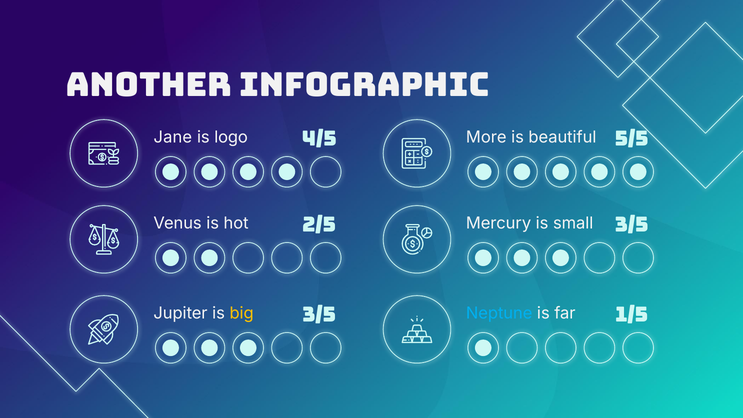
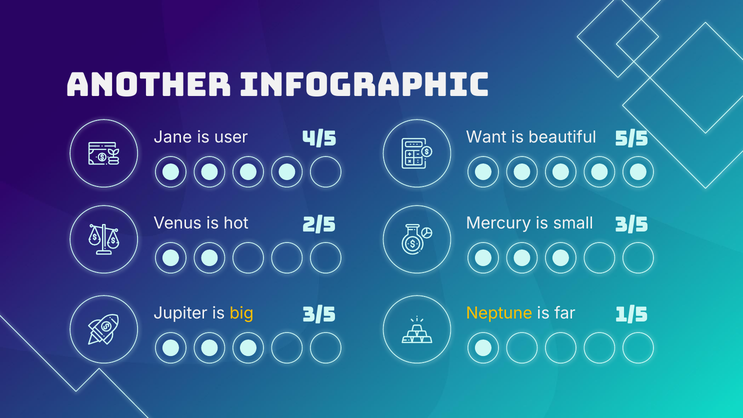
logo: logo -> user (231, 137)
More: More -> Want (486, 137)
Neptune colour: light blue -> yellow (499, 313)
